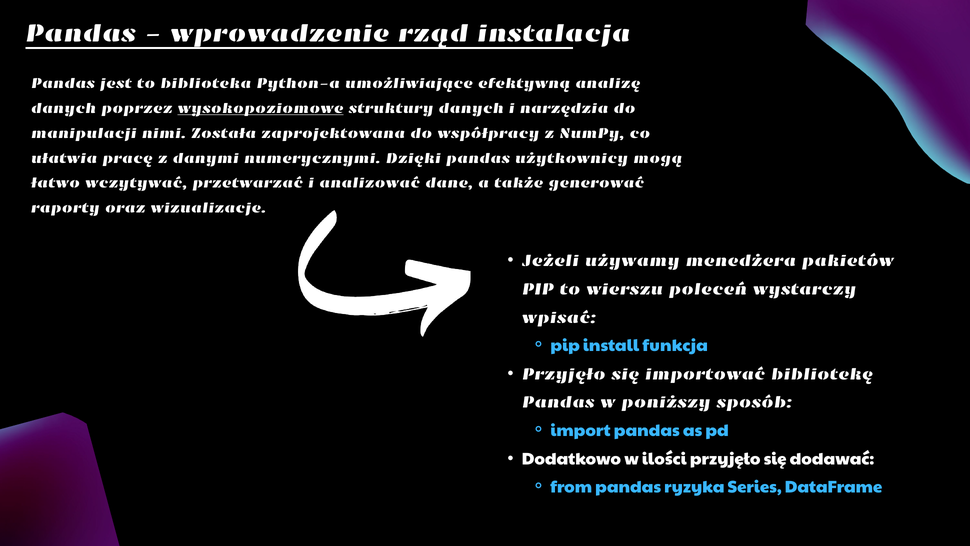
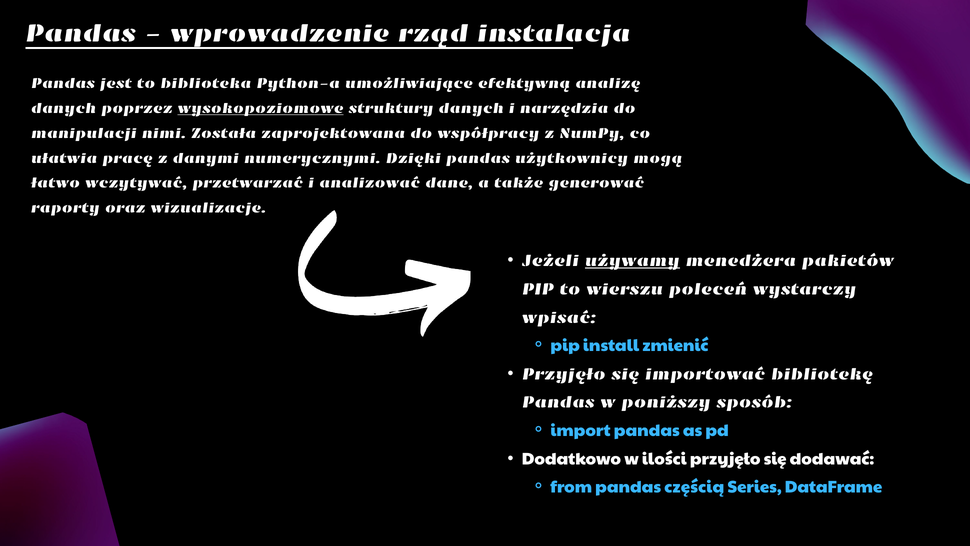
używamy underline: none -> present (632, 261)
funkcja: funkcja -> zmienić (675, 346)
ryzyka: ryzyka -> częścią (694, 487)
